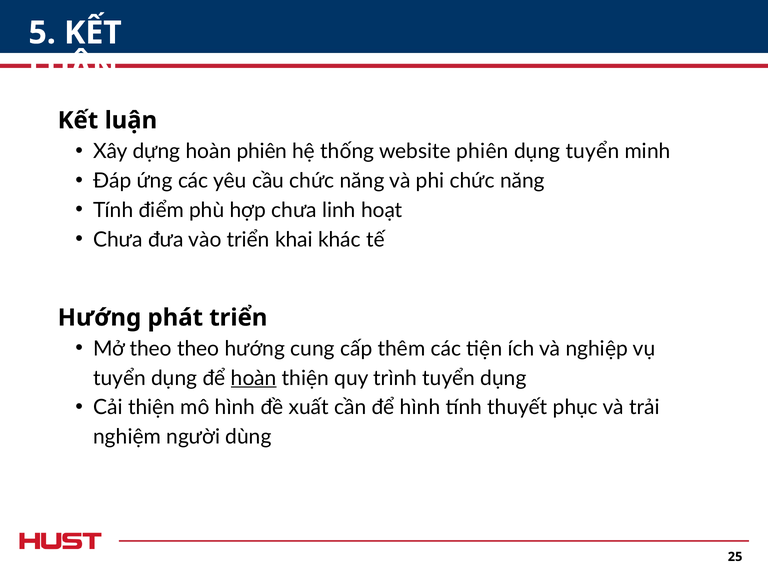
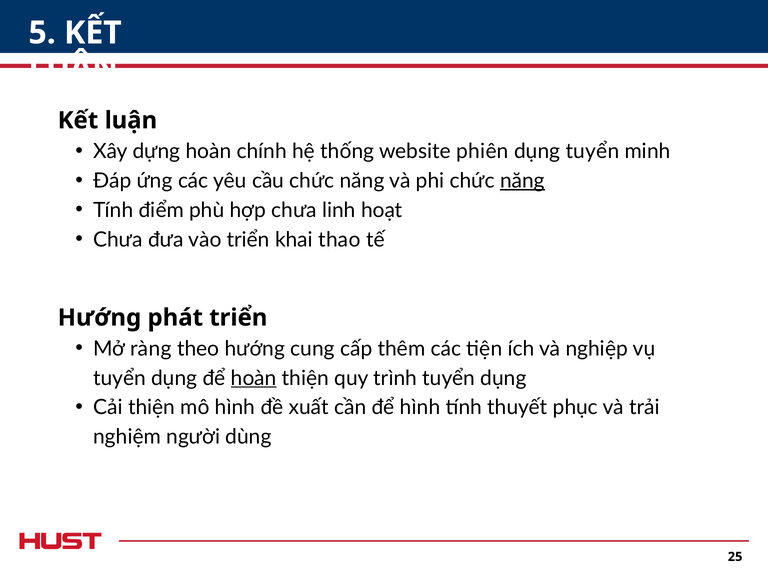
hoàn phiên: phiên -> chính (262, 151)
năng underline: none -> present (522, 181)
khác: khác -> thao (339, 240)
Mở theo: theo -> ràng (151, 349)
